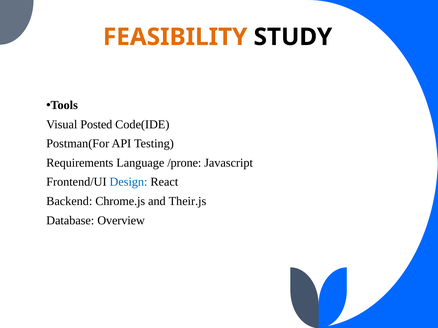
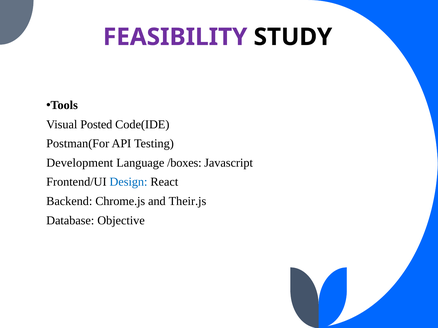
FEASIBILITY colour: orange -> purple (175, 37)
Requirements: Requirements -> Development (80, 163)
/prone: /prone -> /boxes (184, 163)
Overview: Overview -> Objective (121, 221)
